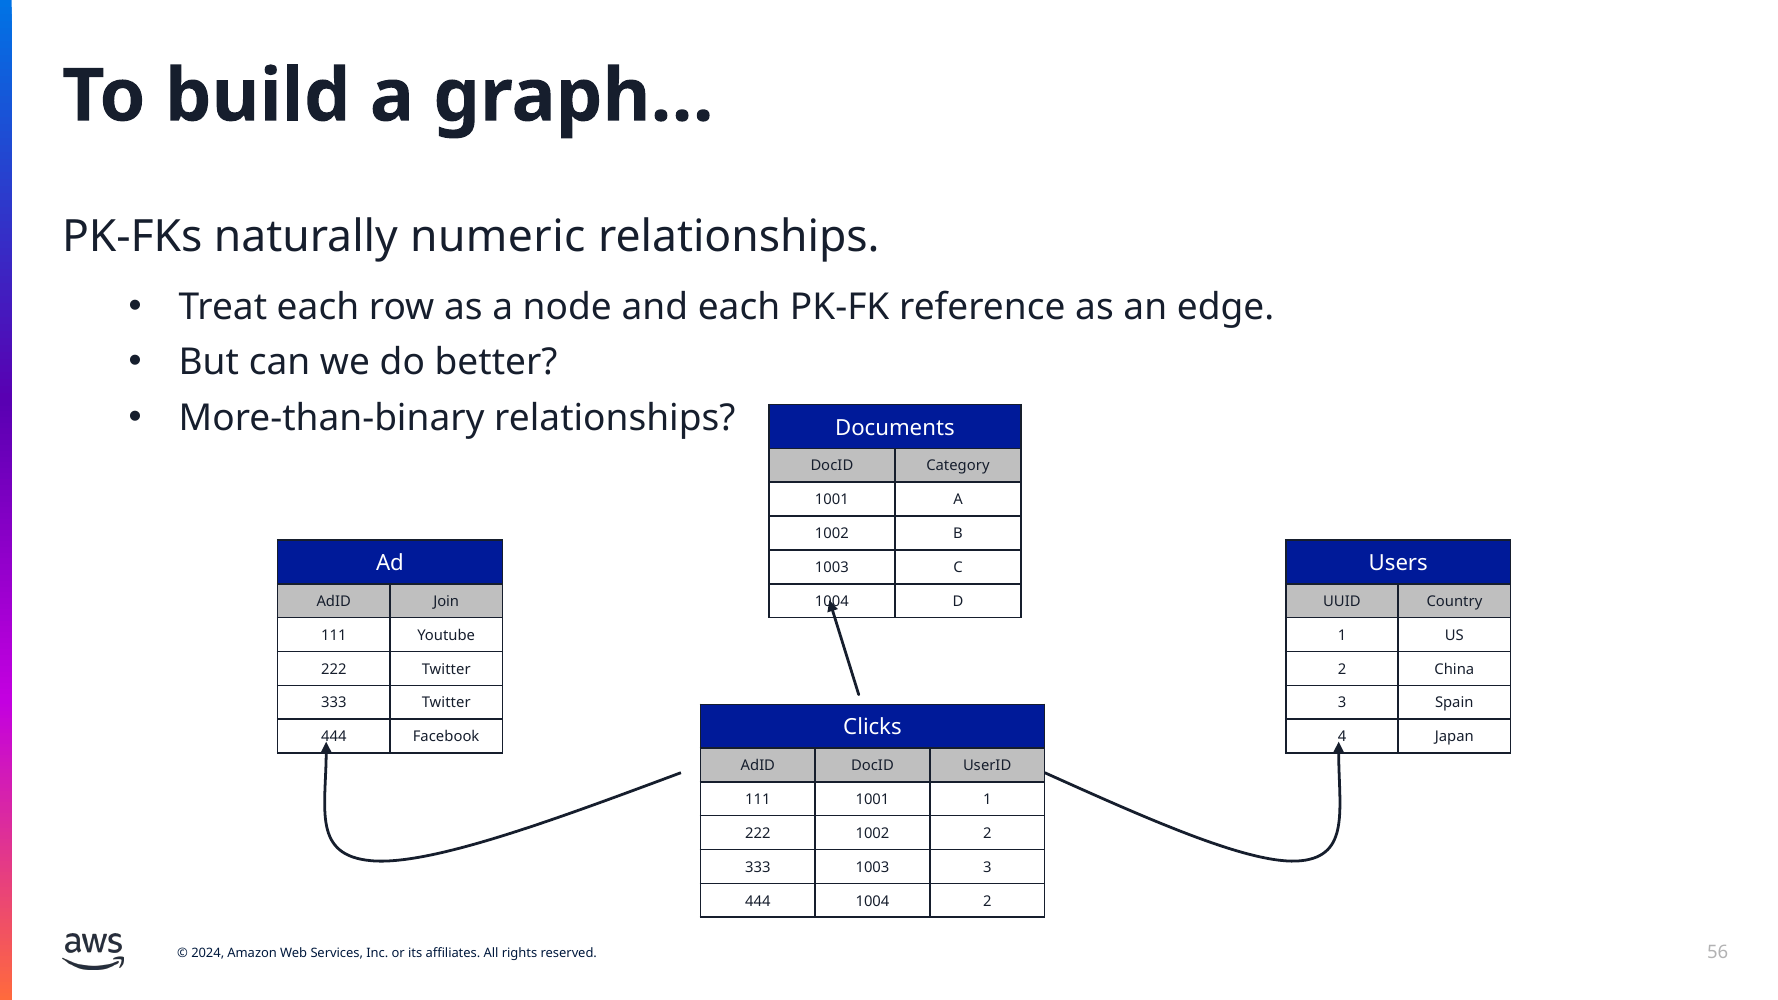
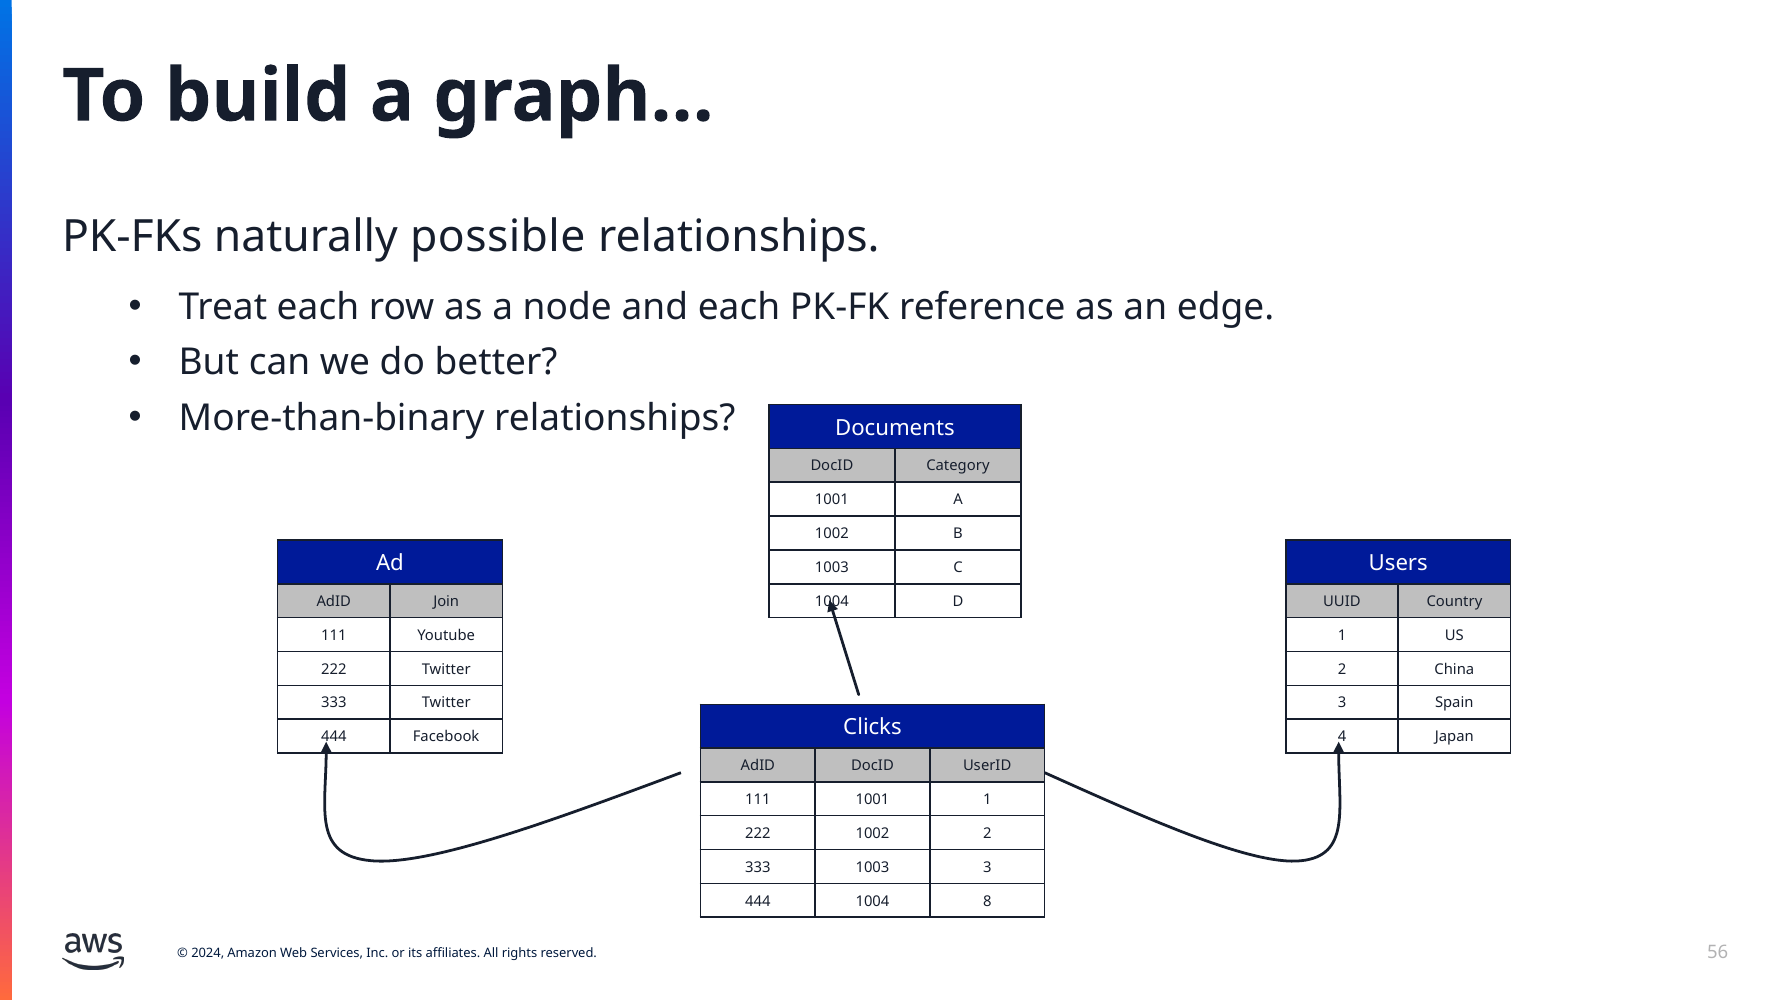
numeric: numeric -> possible (498, 236)
1004 2: 2 -> 8 (987, 901)
